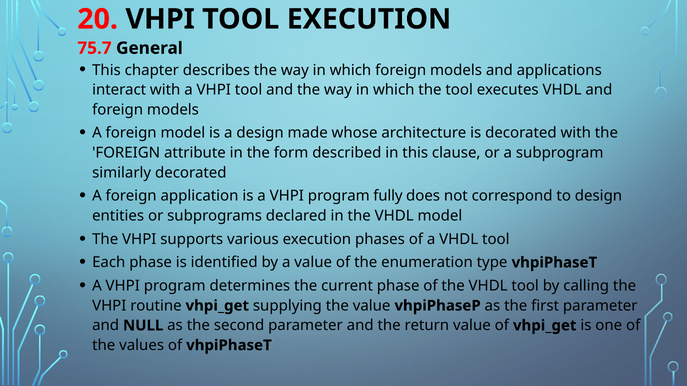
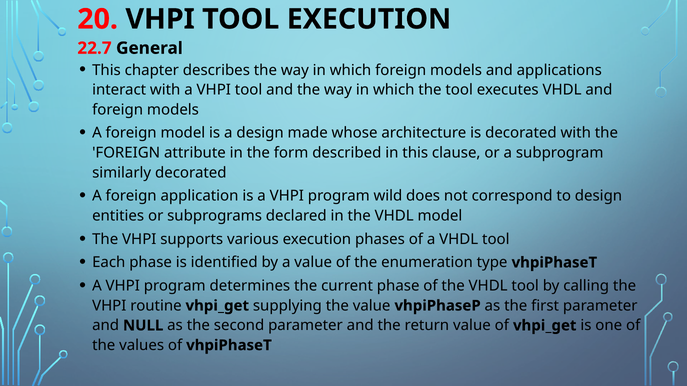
75.7: 75.7 -> 22.7 (94, 48)
fully: fully -> wild (388, 196)
